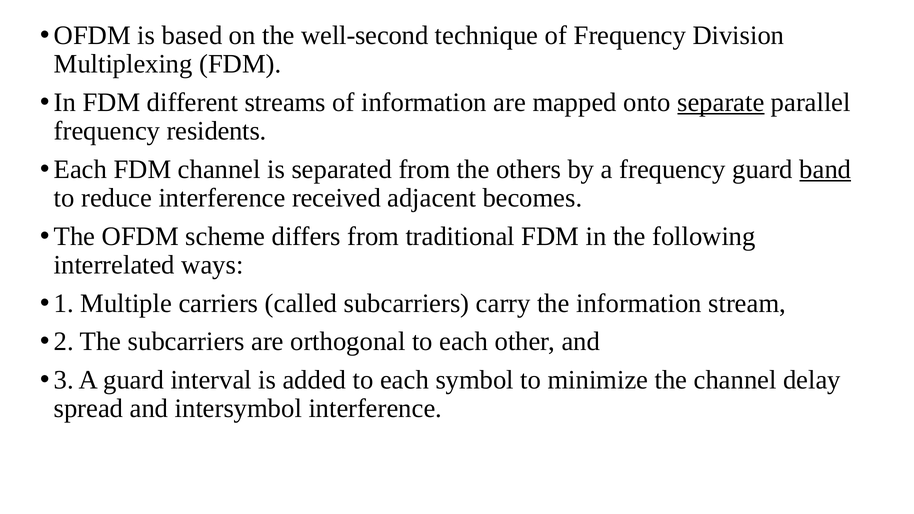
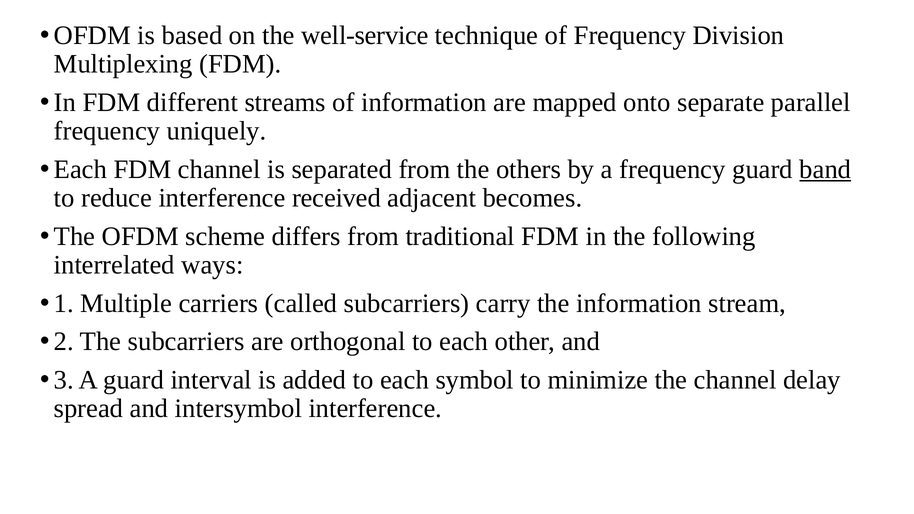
well-second: well-second -> well-service (365, 35)
separate underline: present -> none (721, 102)
residents: residents -> uniquely (217, 131)
